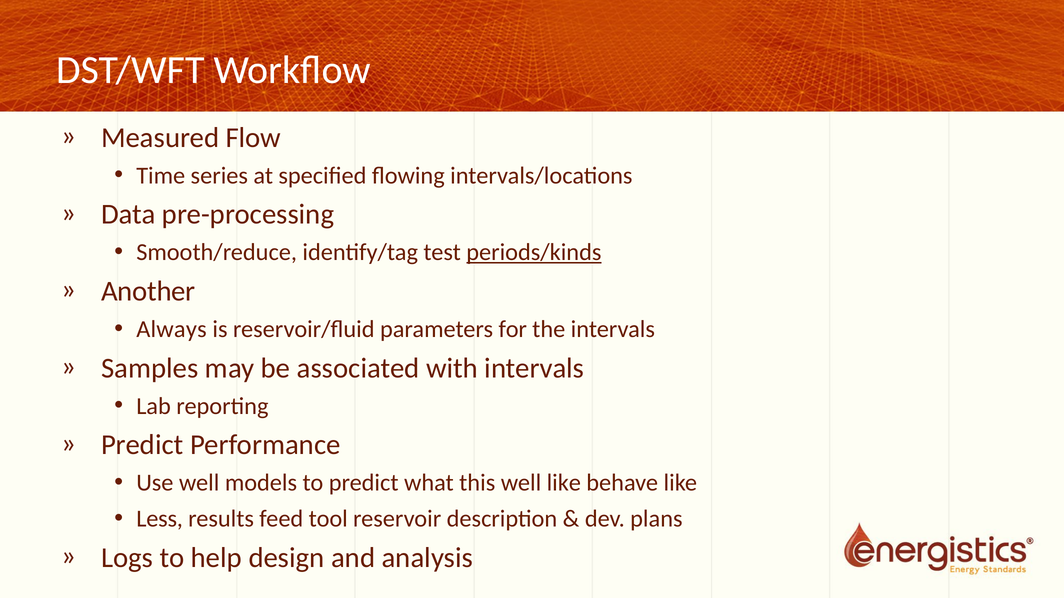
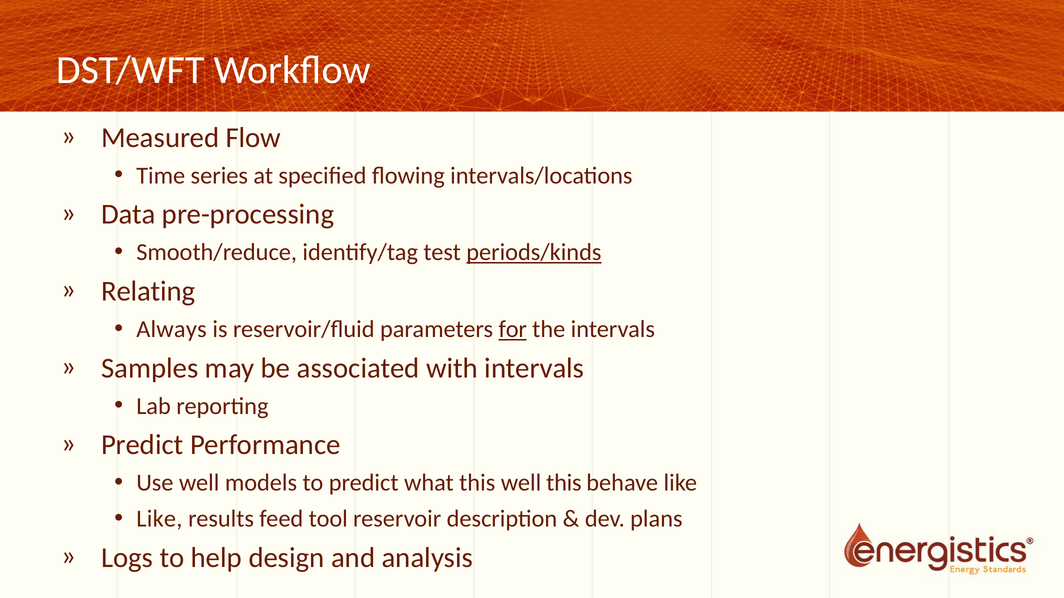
Another: Another -> Relating (148, 291)
for underline: none -> present (513, 329)
well like: like -> this (564, 483)
Less: Less -> Like (159, 519)
